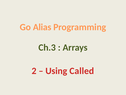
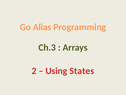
Called: Called -> States (82, 71)
